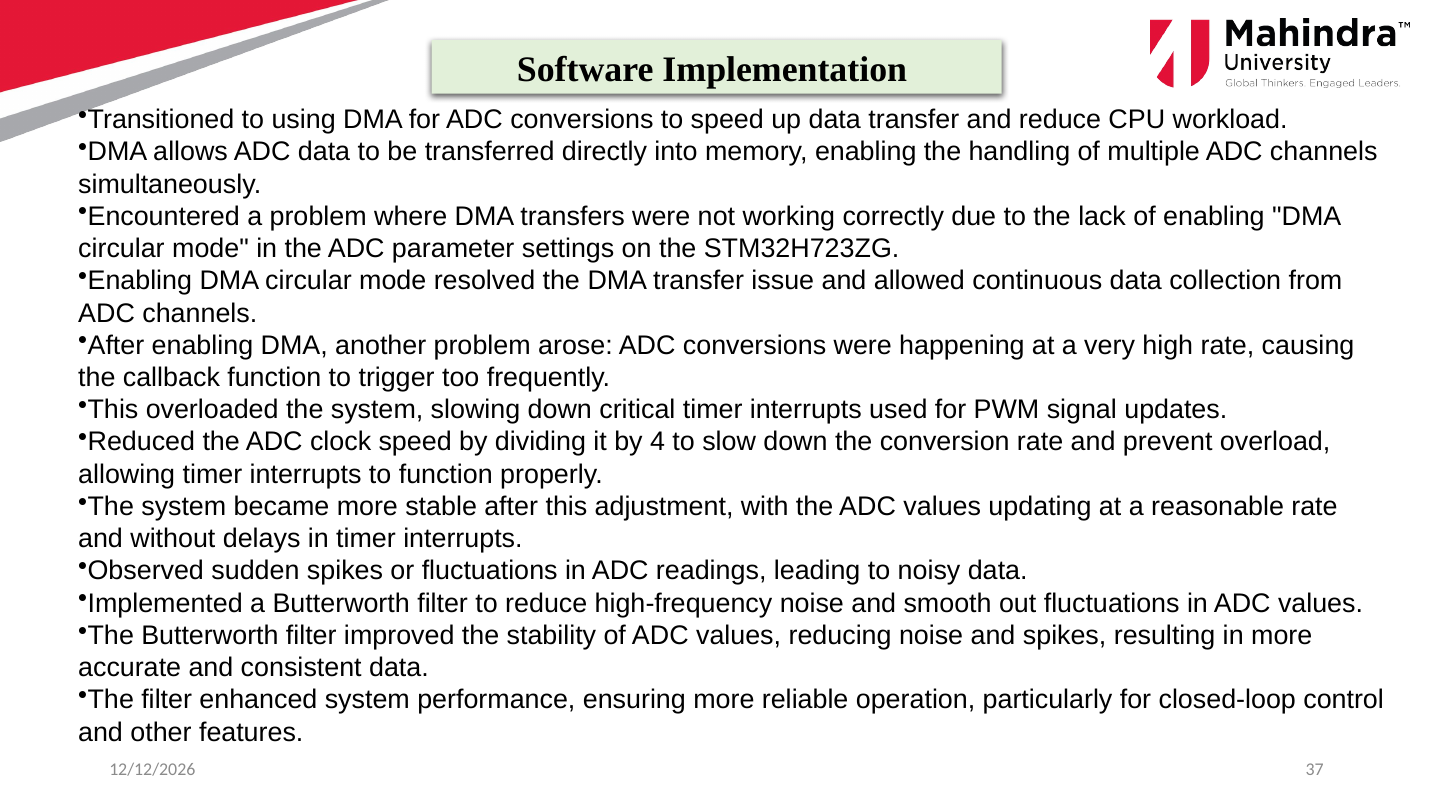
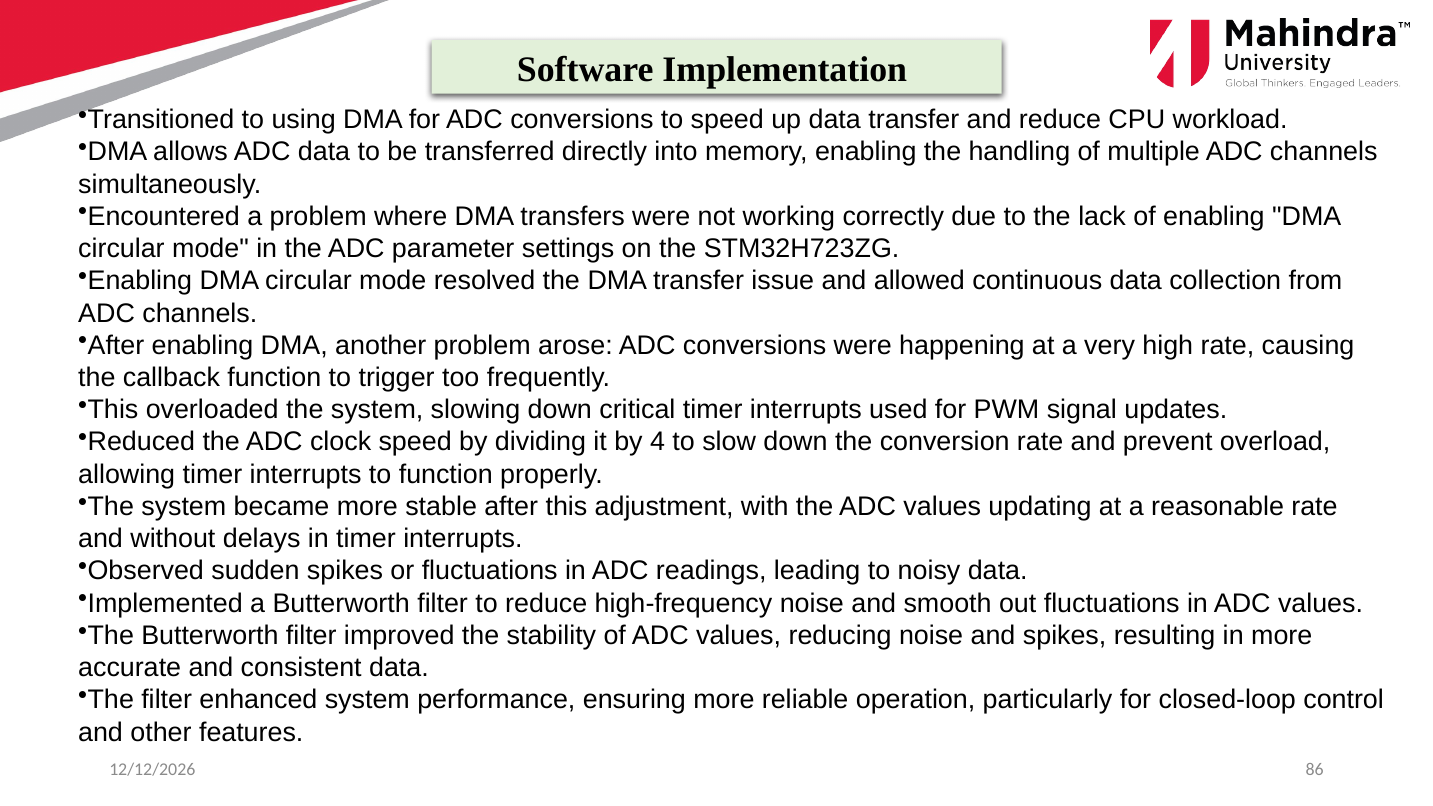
37: 37 -> 86 (1315, 770)
